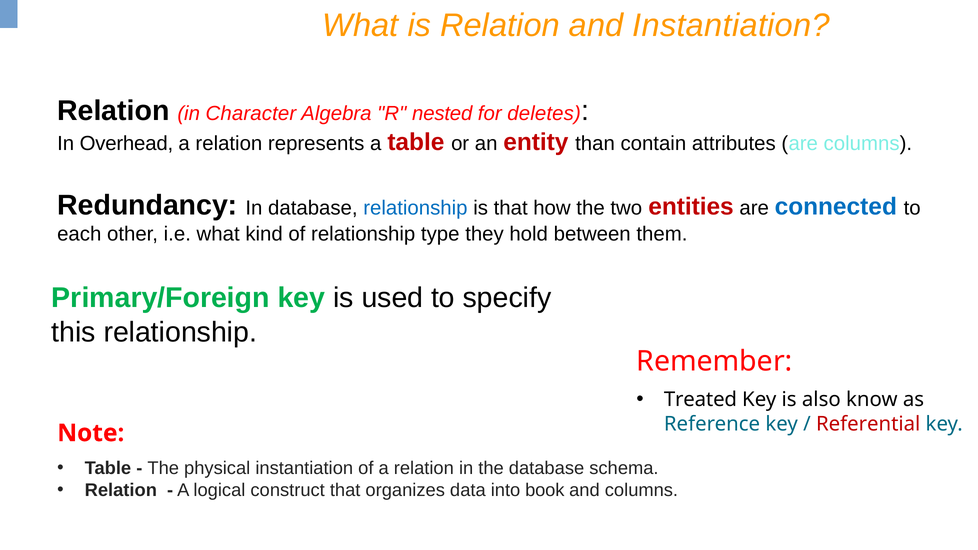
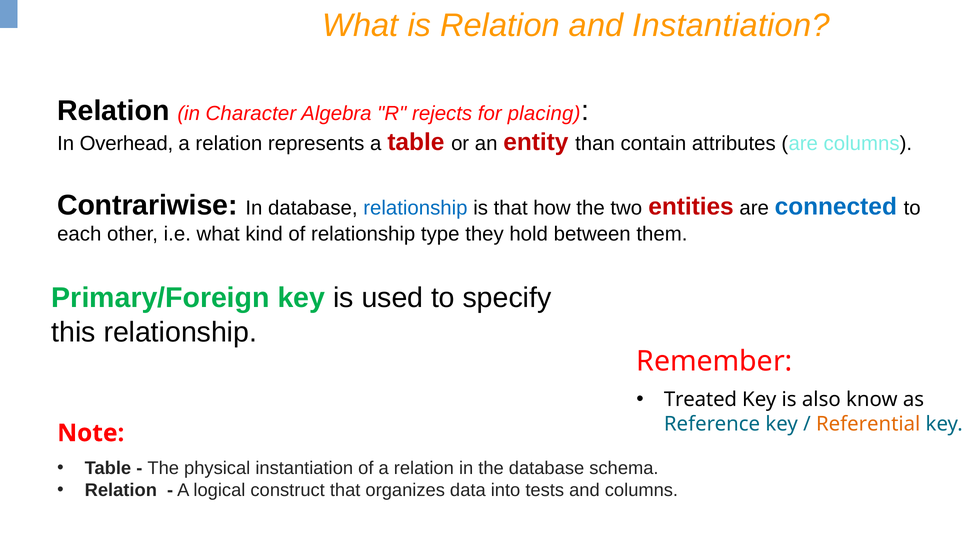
nested: nested -> rejects (442, 113)
deletes: deletes -> placing (544, 113)
Redundancy: Redundancy -> Contrariwise (147, 205)
Referential colour: red -> orange (868, 424)
book: book -> tests (545, 490)
